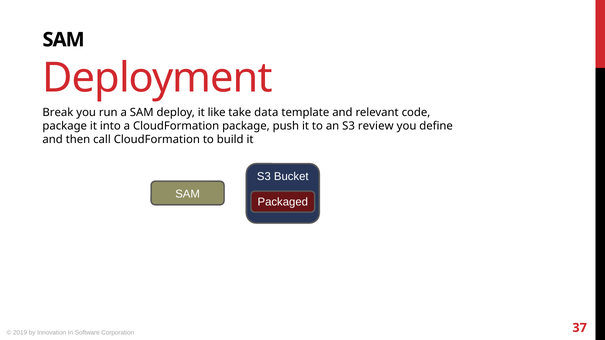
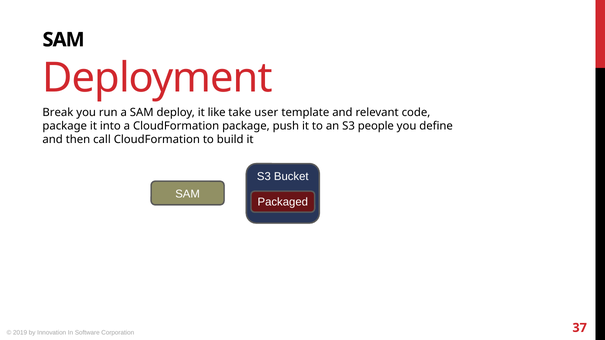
data: data -> user (266, 113)
review: review -> people (376, 126)
